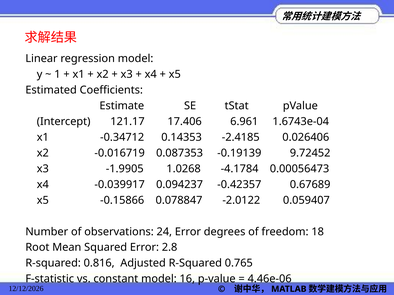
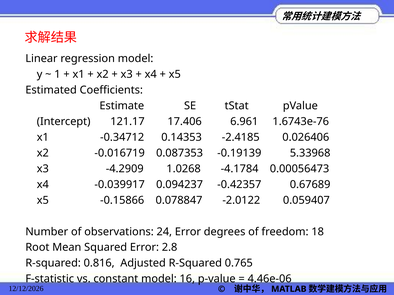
1.6743e-04: 1.6743e-04 -> 1.6743e-76 (301, 122)
9.72452: 9.72452 -> 5.33968 (310, 153)
-1.9905: -1.9905 -> -4.2909 (125, 169)
